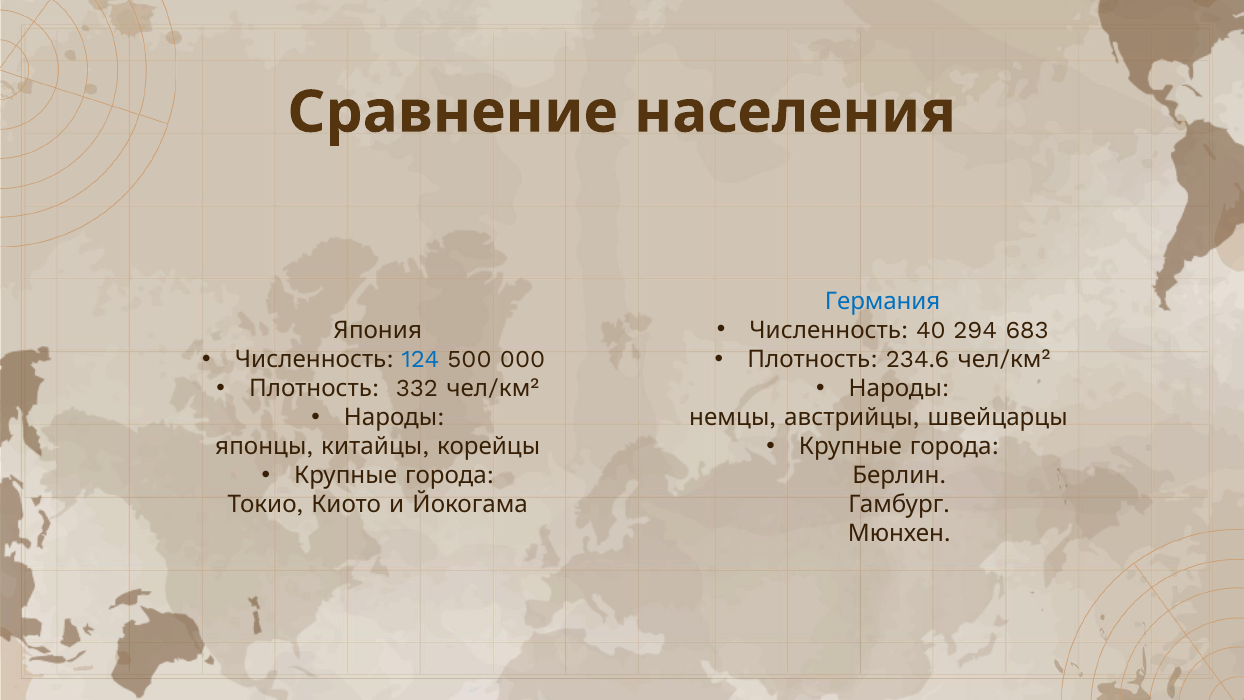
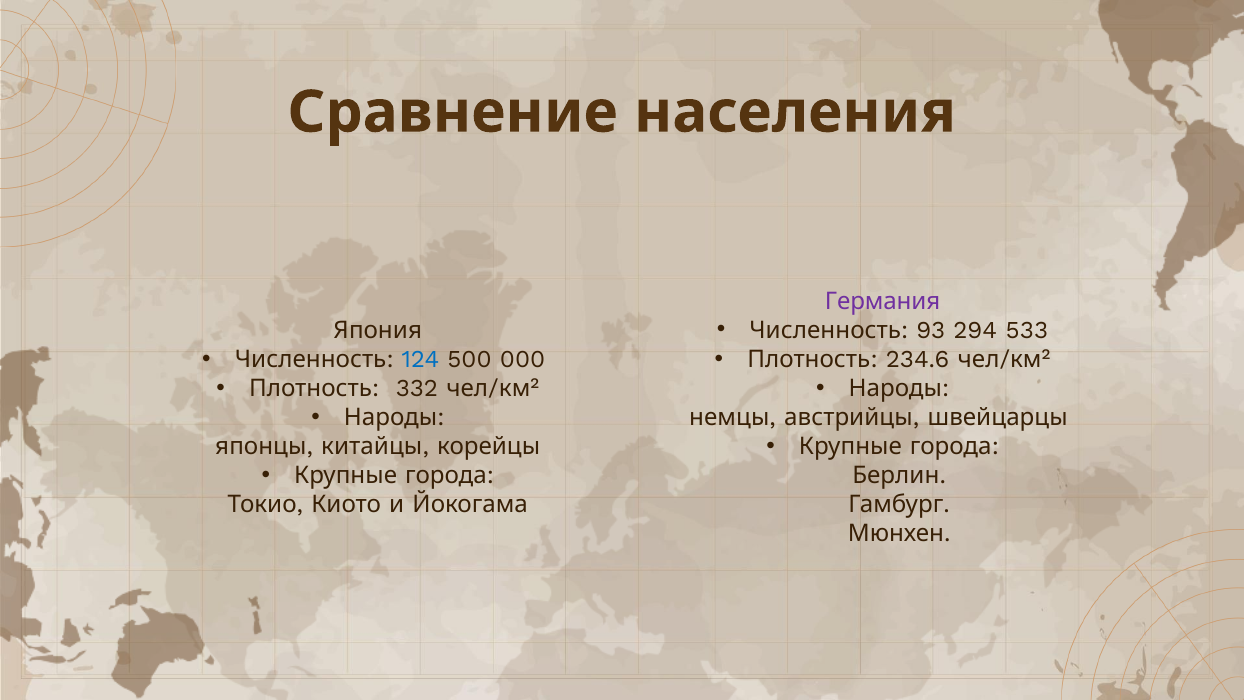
Германия colour: blue -> purple (883, 301)
40: 40 -> 93 (931, 330)
683: 683 -> 533 (1027, 330)
